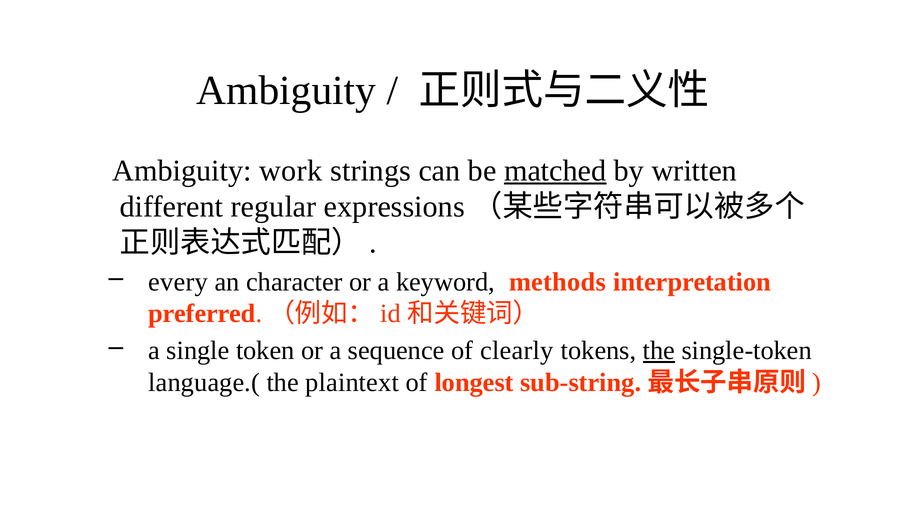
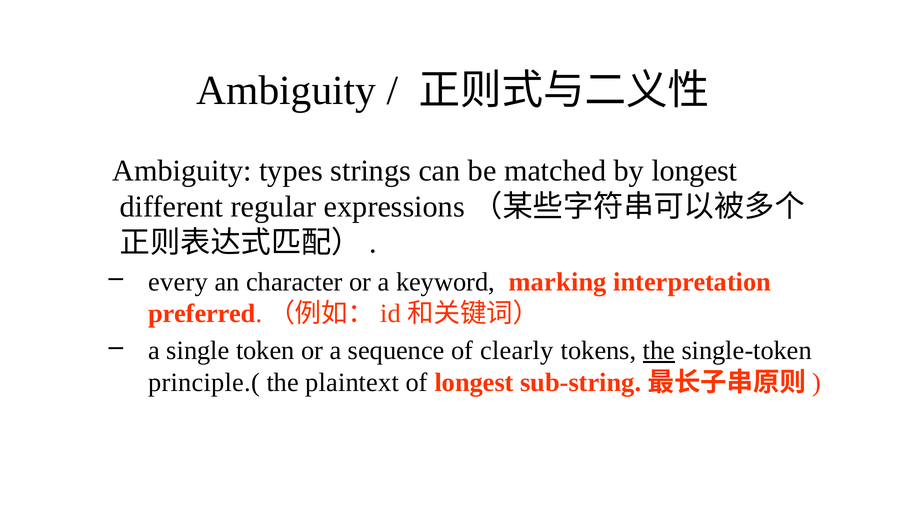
work: work -> types (291, 171)
matched underline: present -> none (555, 171)
by written: written -> longest (695, 171)
methods: methods -> marking (558, 282)
language.(: language.( -> principle.( (204, 383)
